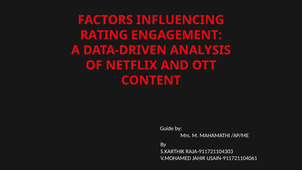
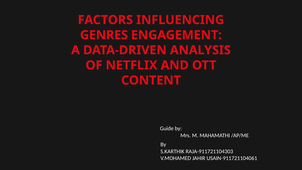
RATING: RATING -> GENRES (104, 35)
